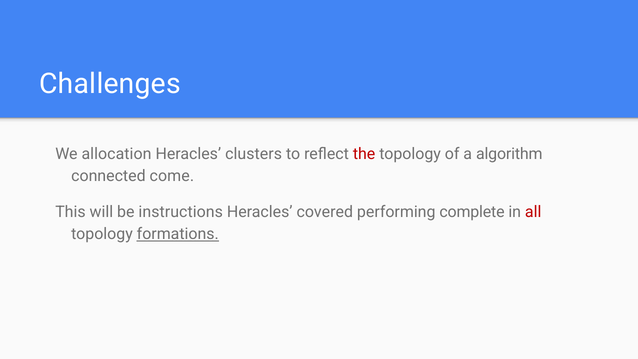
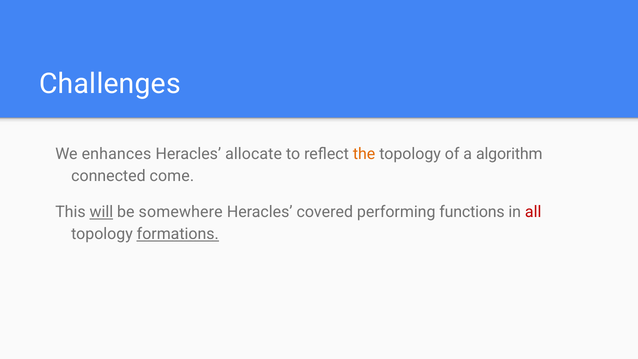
allocation: allocation -> enhances (116, 154)
clusters: clusters -> allocate (254, 154)
the colour: red -> orange (364, 154)
will underline: none -> present (101, 212)
instructions: instructions -> somewhere (181, 212)
complete: complete -> functions (472, 212)
